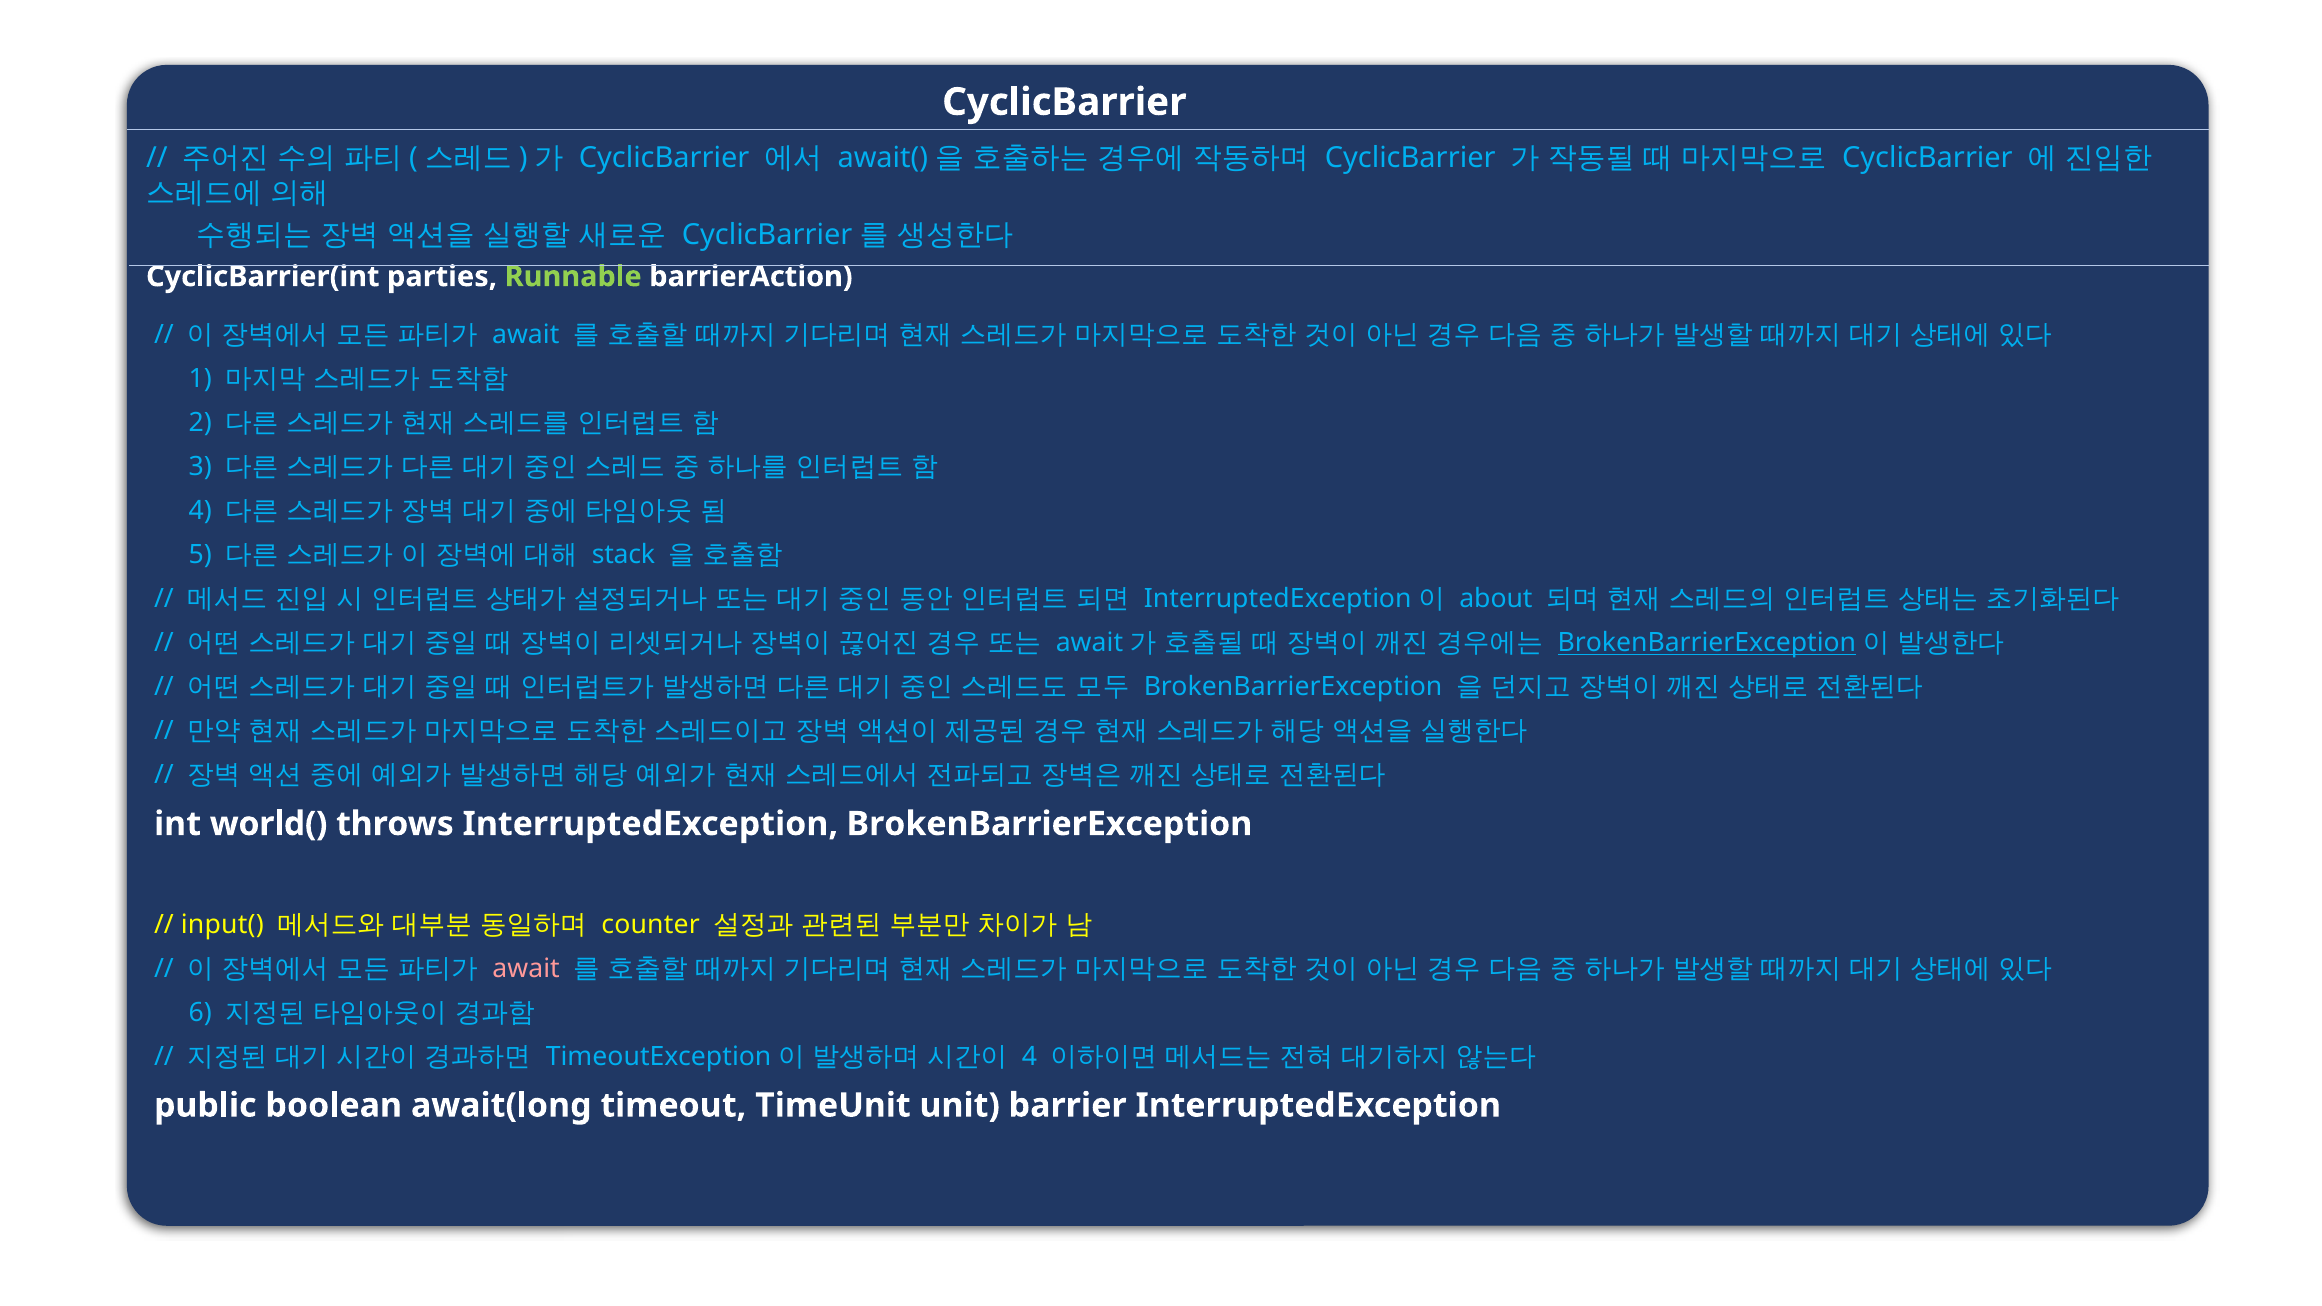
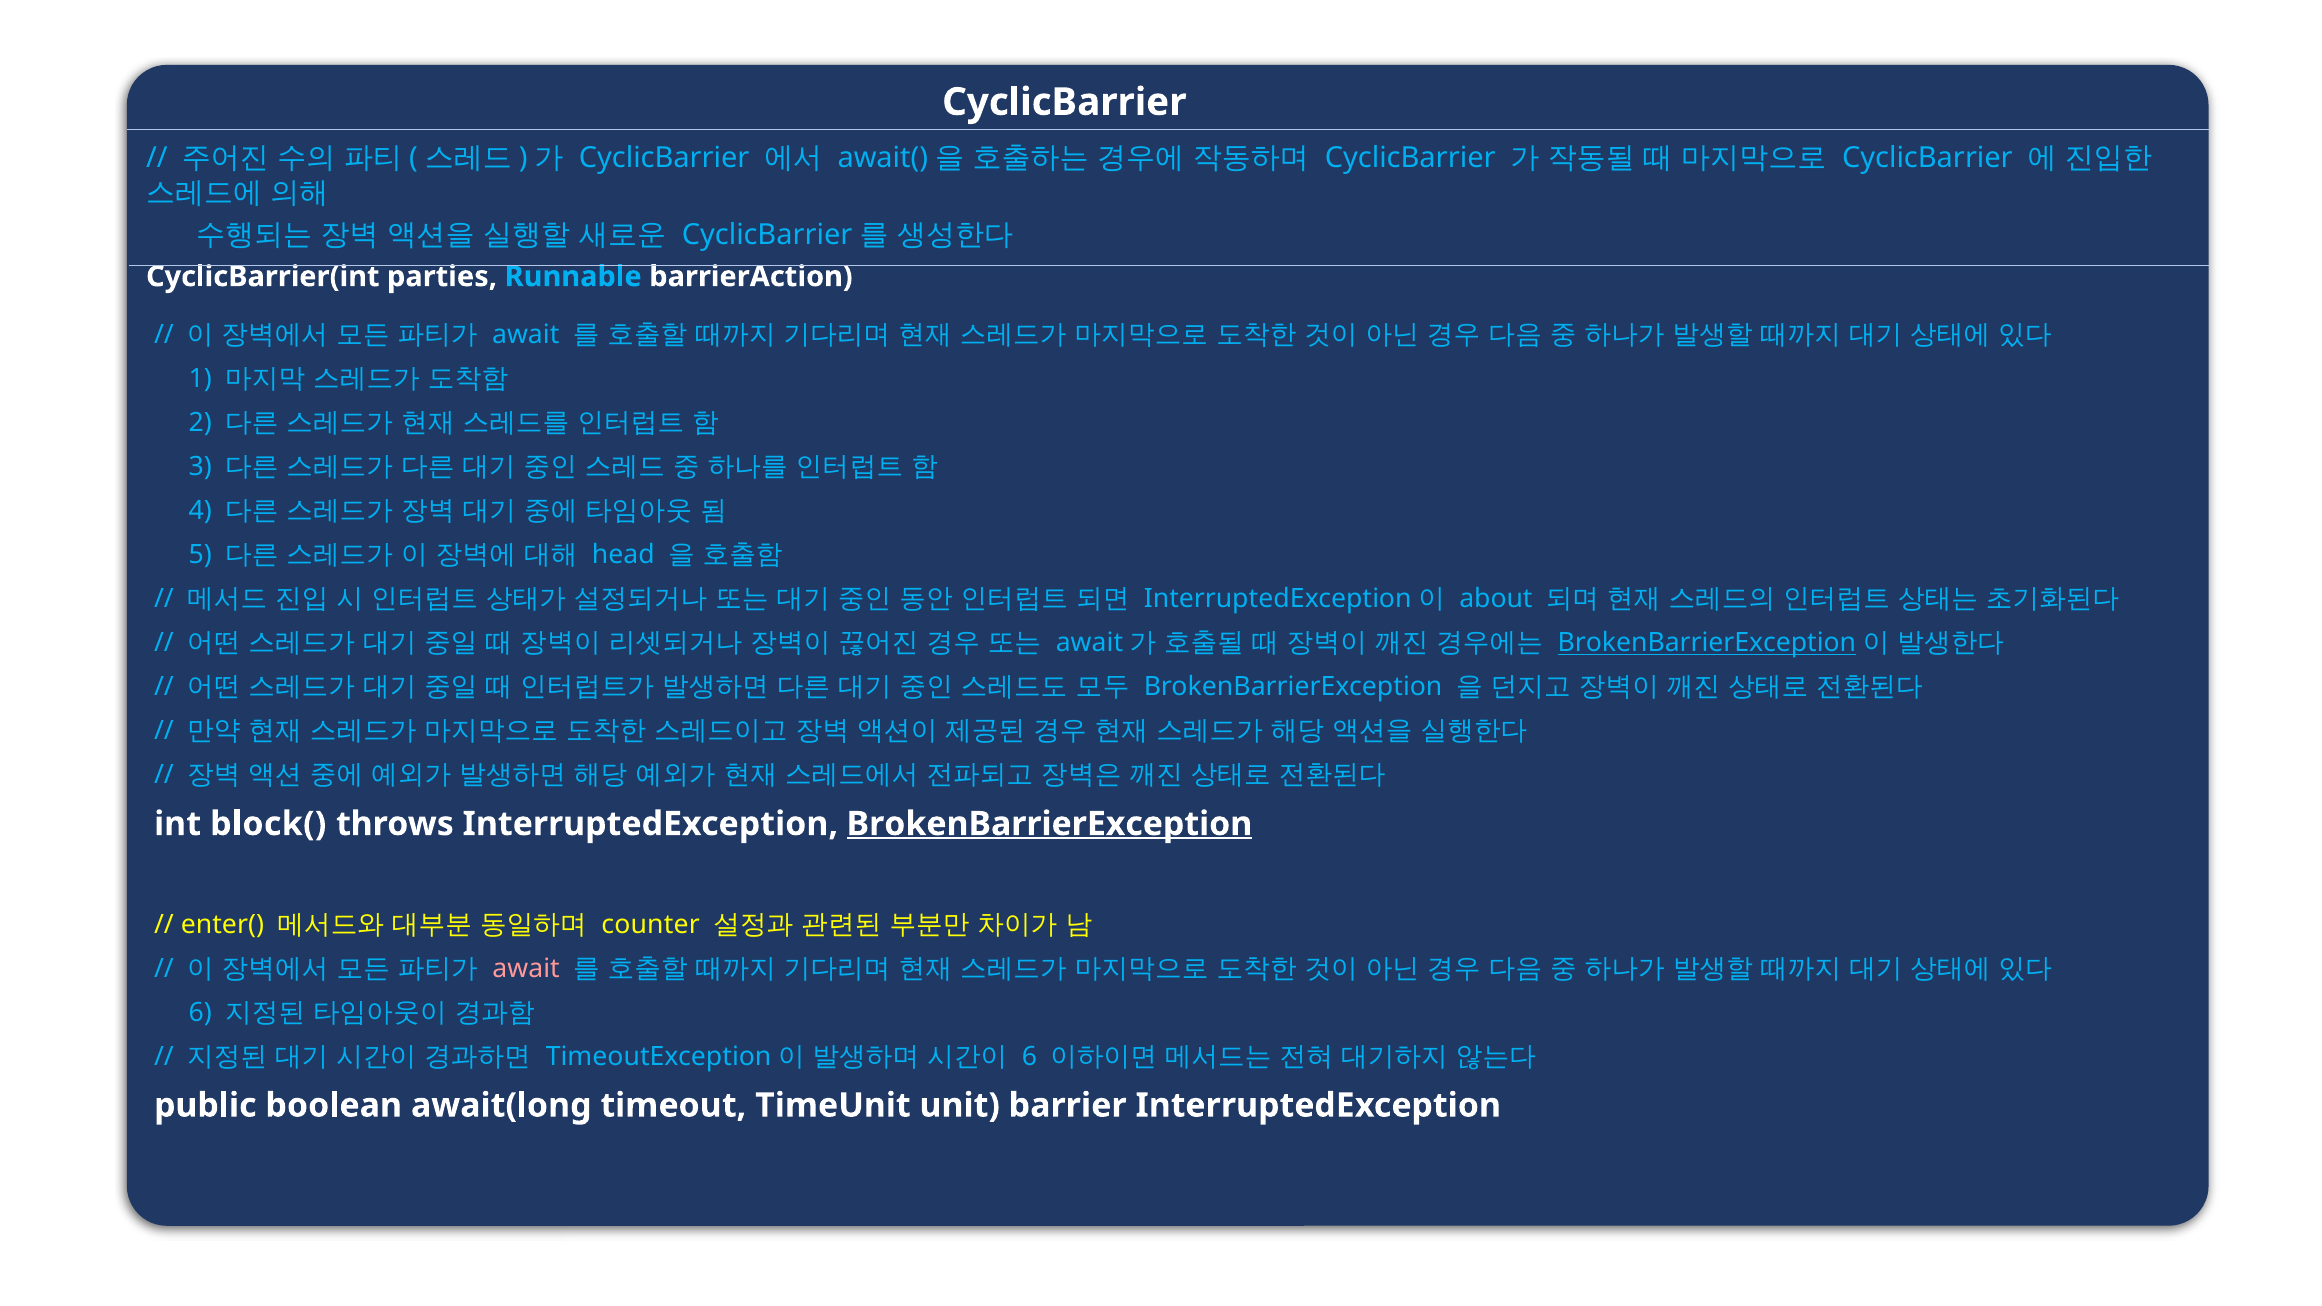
Runnable colour: light green -> light blue (573, 277)
stack: stack -> head (623, 555)
world(: world( -> block( (268, 824)
BrokenBarrierException underline: none -> present (1049, 824)
input(: input( -> enter( (222, 925)
4: 4 -> 6 (1030, 1057)
